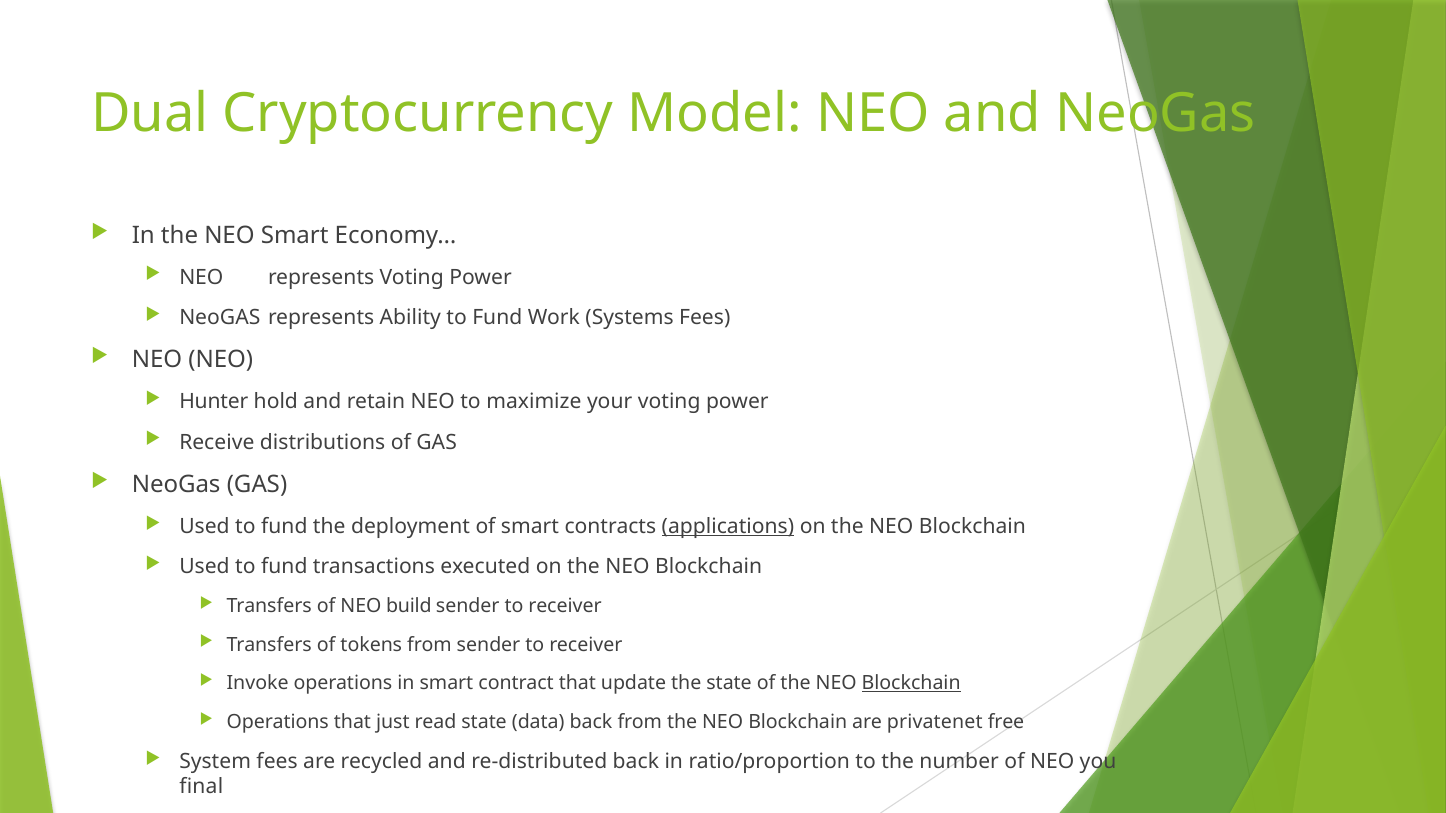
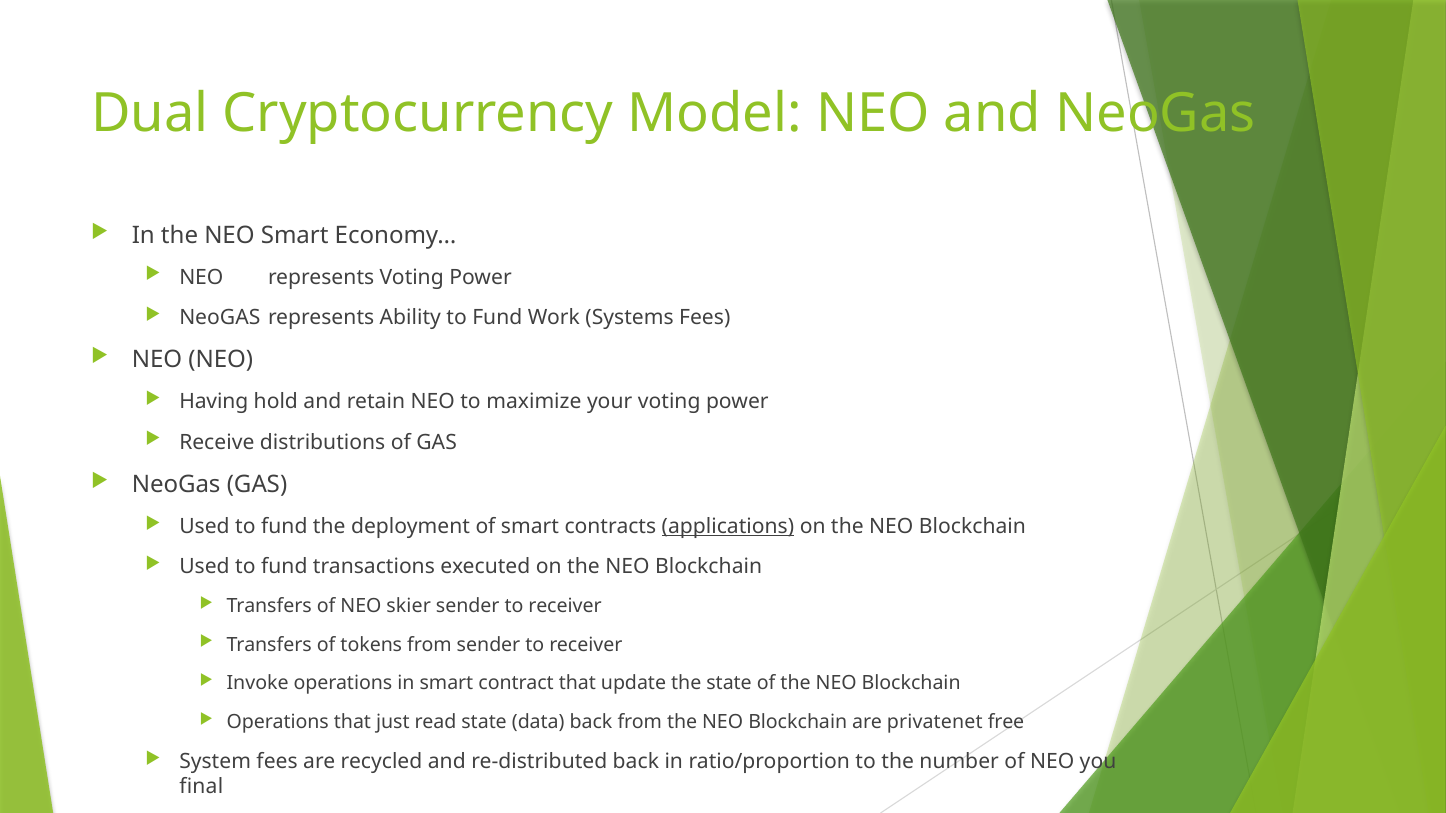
Hunter: Hunter -> Having (214, 402)
build: build -> skier (409, 607)
Blockchain underline: present -> none (911, 684)
